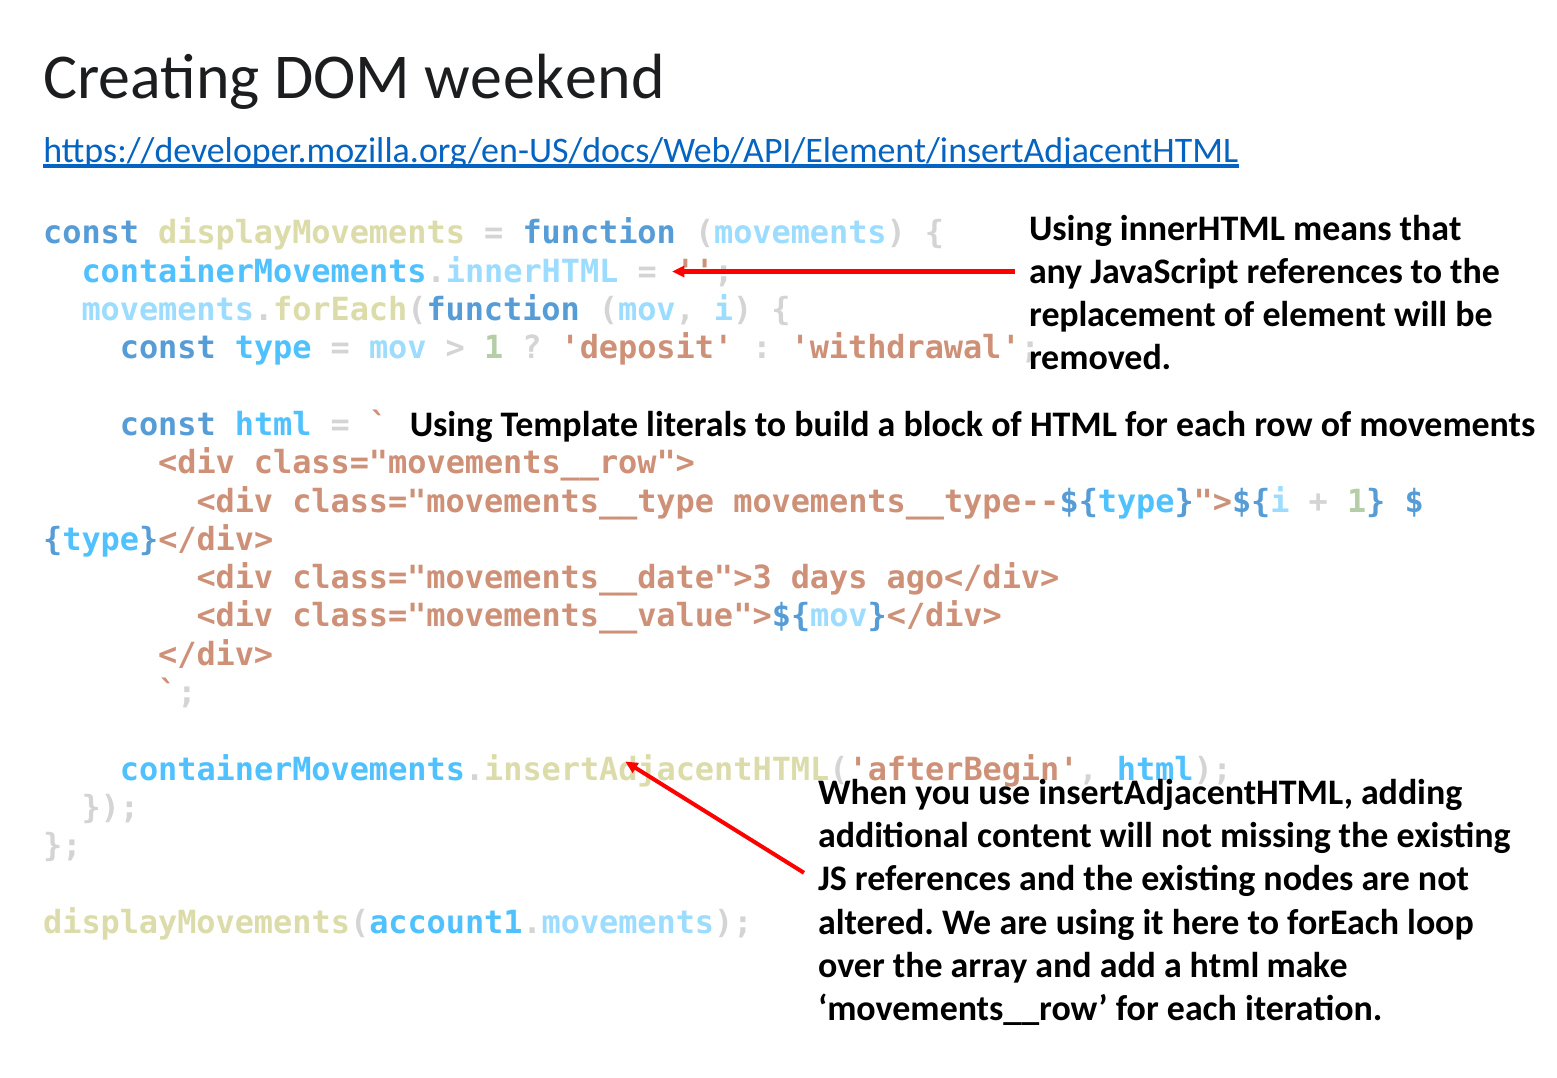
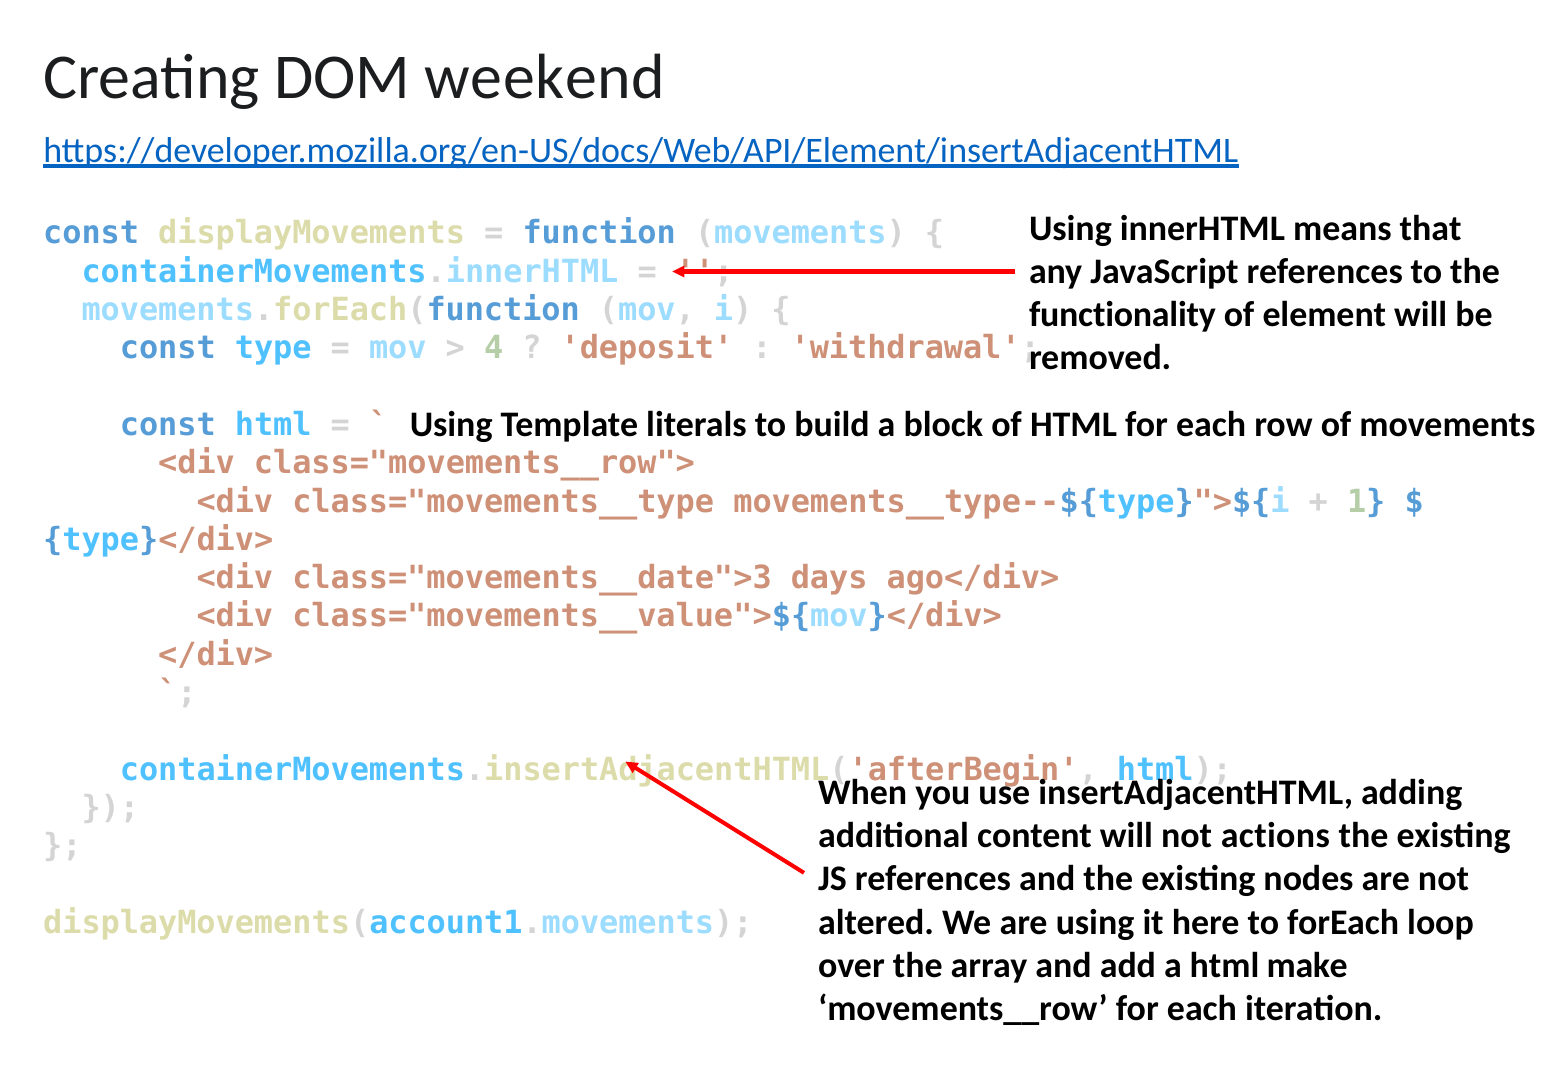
replacement: replacement -> functionality (1122, 315)
1: 1 -> 4 (494, 348)
missing: missing -> actions (1275, 836)
